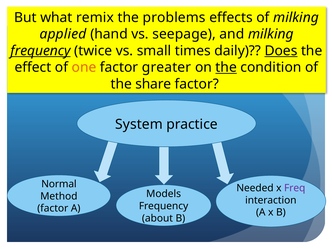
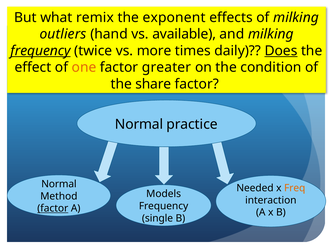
problems: problems -> exponent (174, 18)
applied: applied -> outliers (63, 34)
seepage: seepage -> available (184, 34)
small: small -> more (154, 51)
the underline: present -> none (226, 67)
System: System -> Normal (139, 124)
Freq colour: purple -> orange (295, 188)
factor underline: none -> present (53, 208)
about: about -> single (157, 218)
